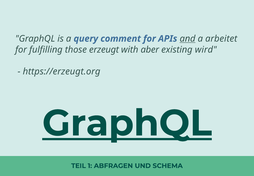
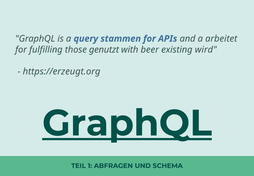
comment: comment -> stammen (121, 39)
and underline: present -> none (188, 39)
erzeugt: erzeugt -> genutzt (104, 50)
aber: aber -> beer (150, 50)
